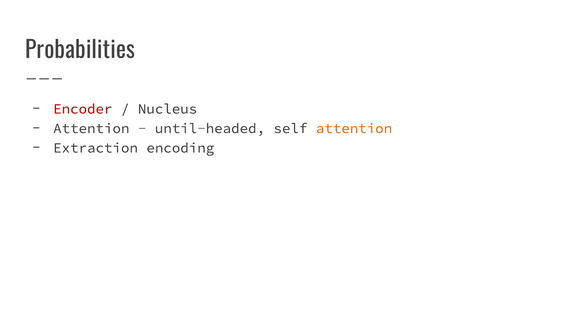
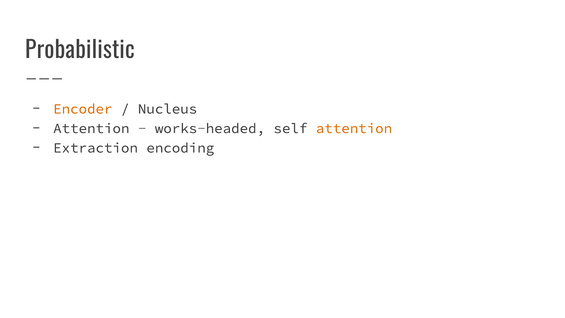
Probabilities: Probabilities -> Probabilistic (80, 50)
Encoder colour: red -> orange (83, 109)
until-headed: until-headed -> works-headed (210, 128)
